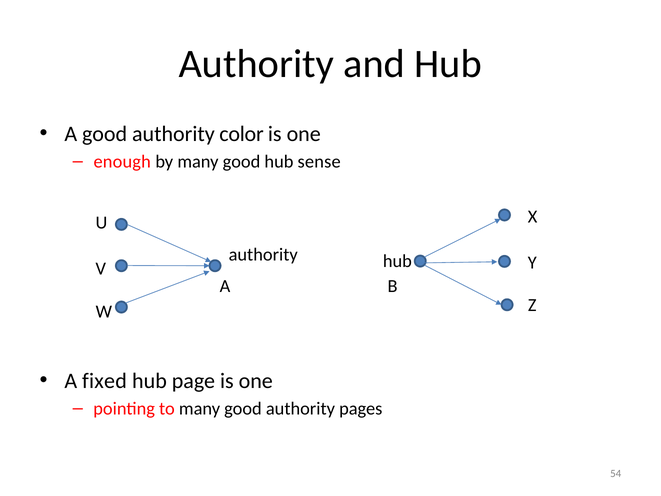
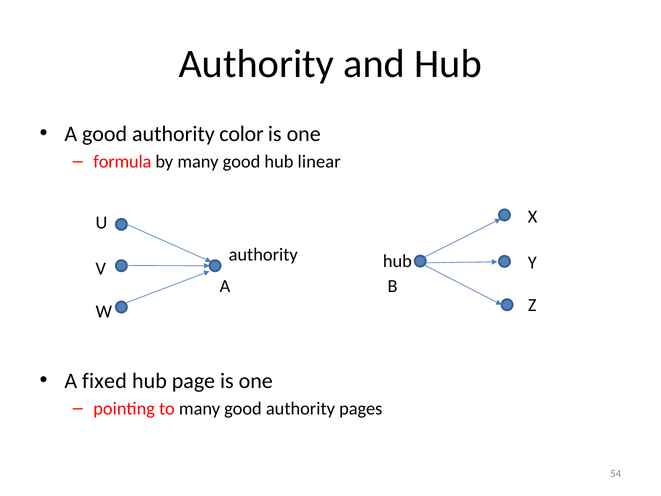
enough: enough -> formula (122, 161)
sense: sense -> linear (319, 161)
